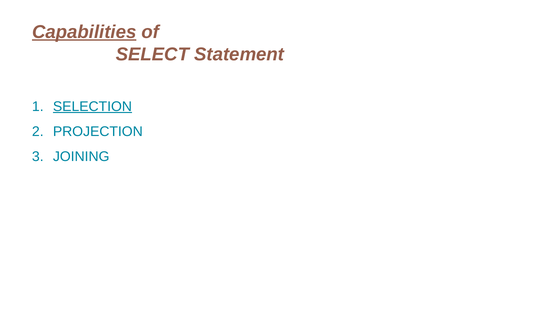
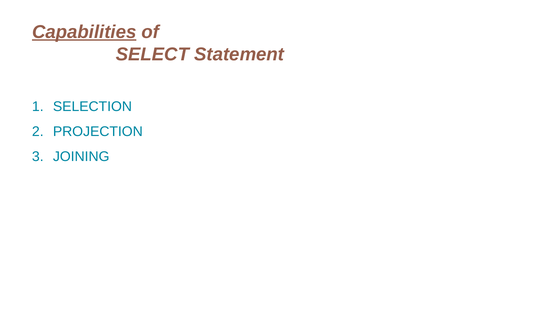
SELECTION underline: present -> none (92, 106)
